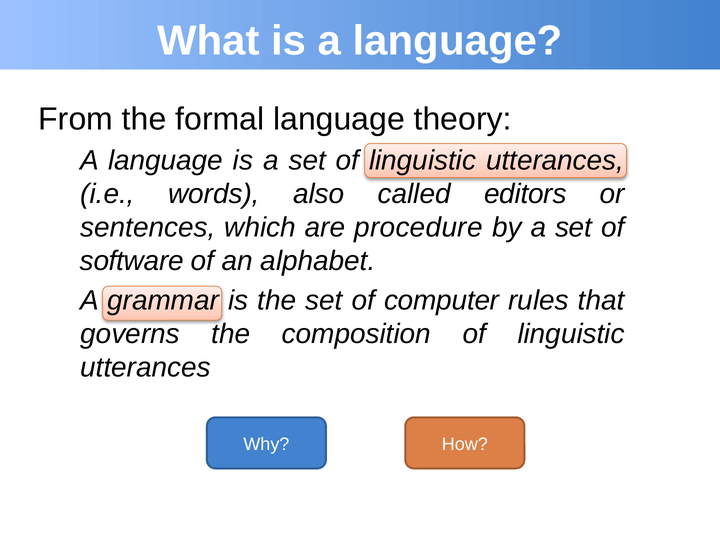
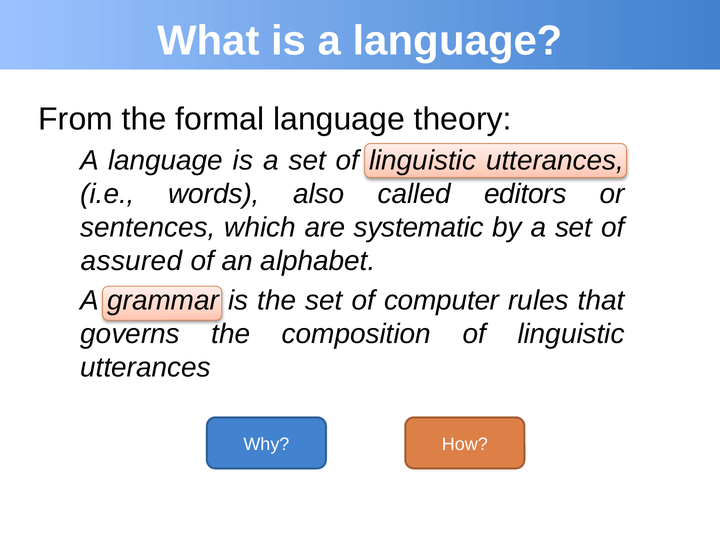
procedure: procedure -> systematic (419, 228)
software: software -> assured (132, 261)
